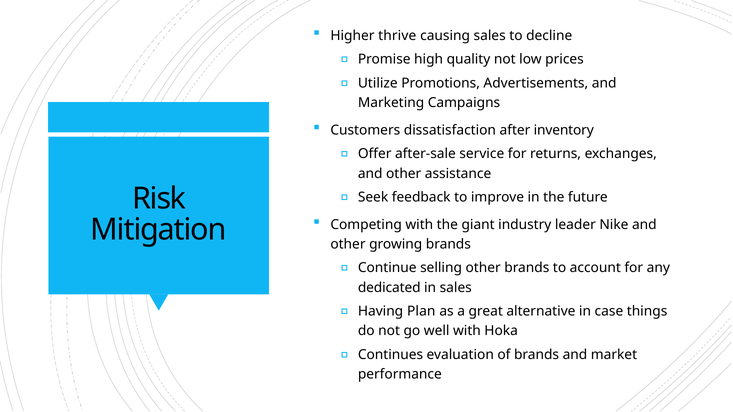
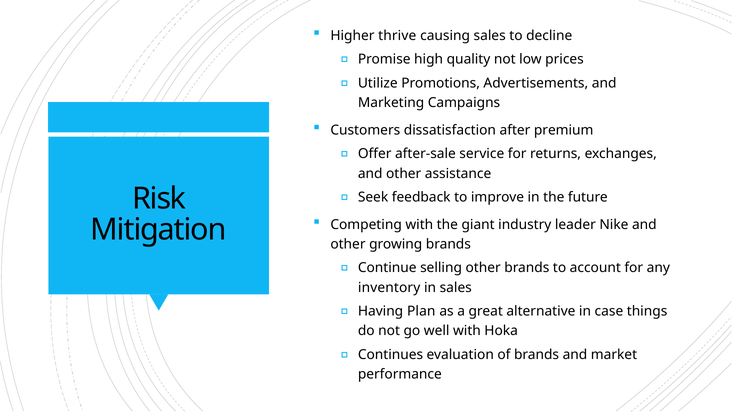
inventory: inventory -> premium (564, 130)
dedicated: dedicated -> inventory (389, 288)
